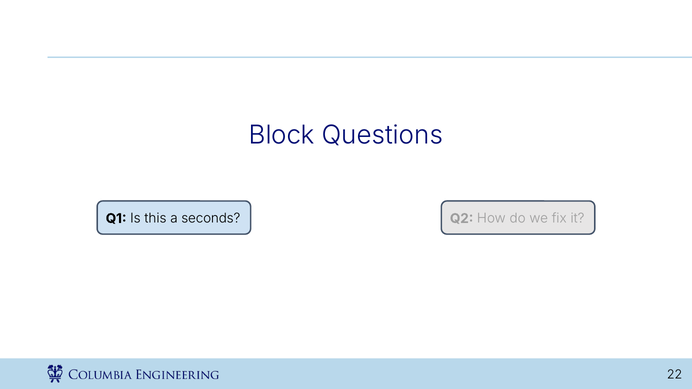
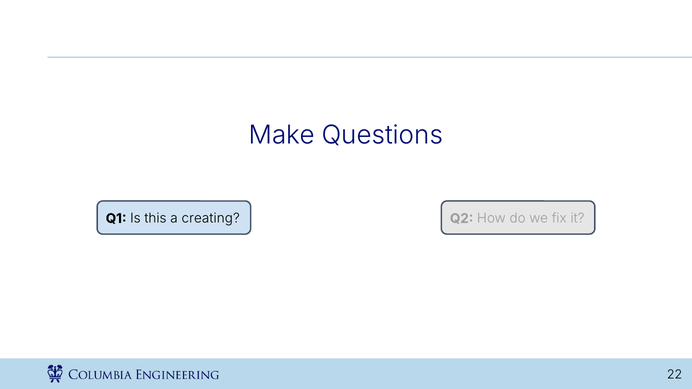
Block: Block -> Make (282, 135)
seconds: seconds -> creating (211, 219)
